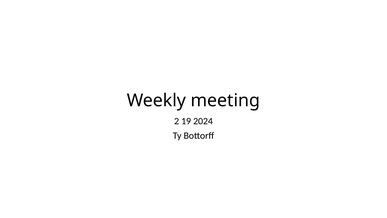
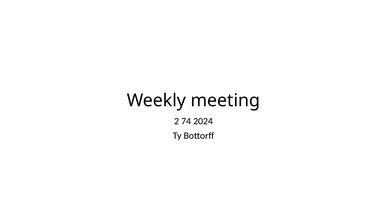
19: 19 -> 74 (186, 121)
